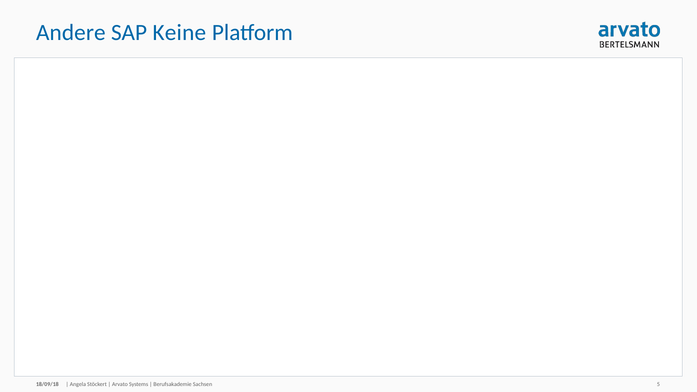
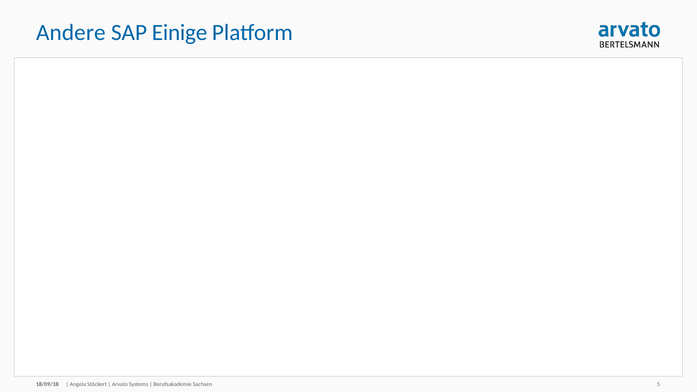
Keine: Keine -> Einige (180, 33)
